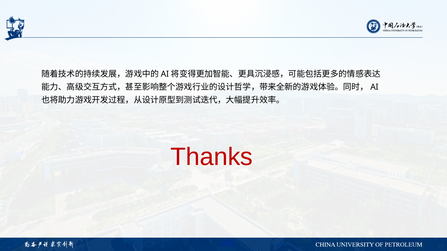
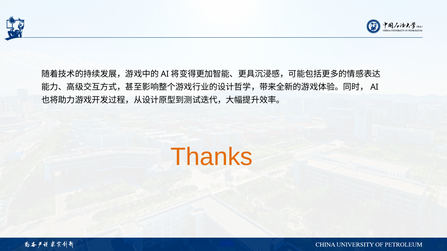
Thanks colour: red -> orange (212, 157)
